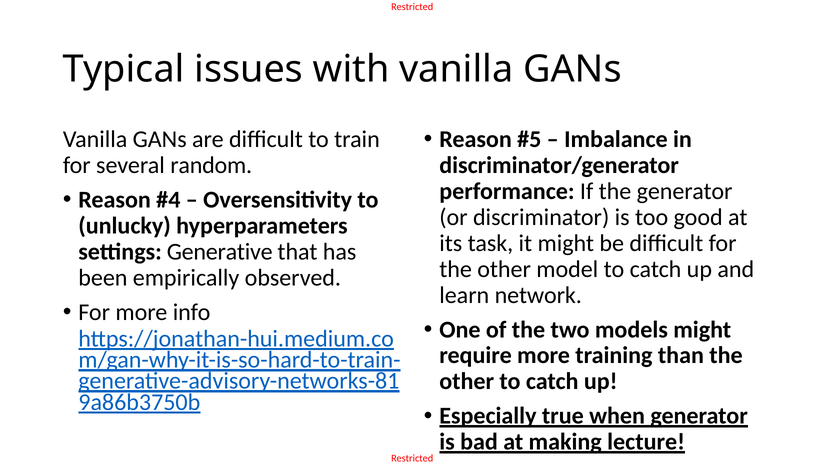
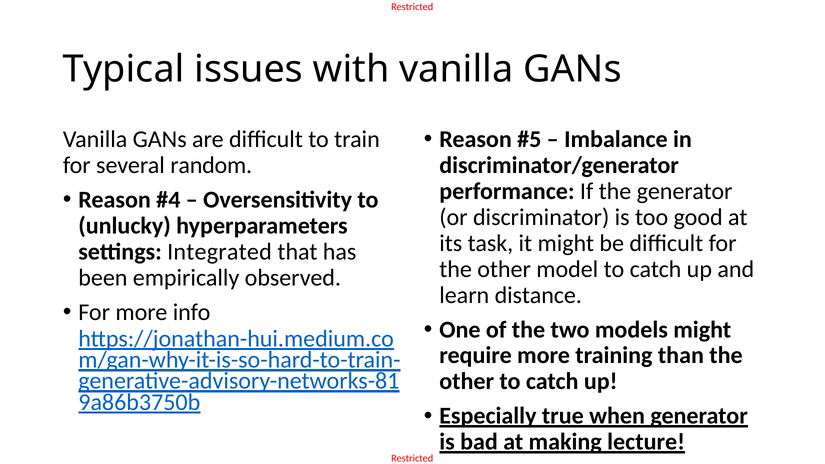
Generative: Generative -> Integrated (219, 252)
network: network -> distance (538, 295)
